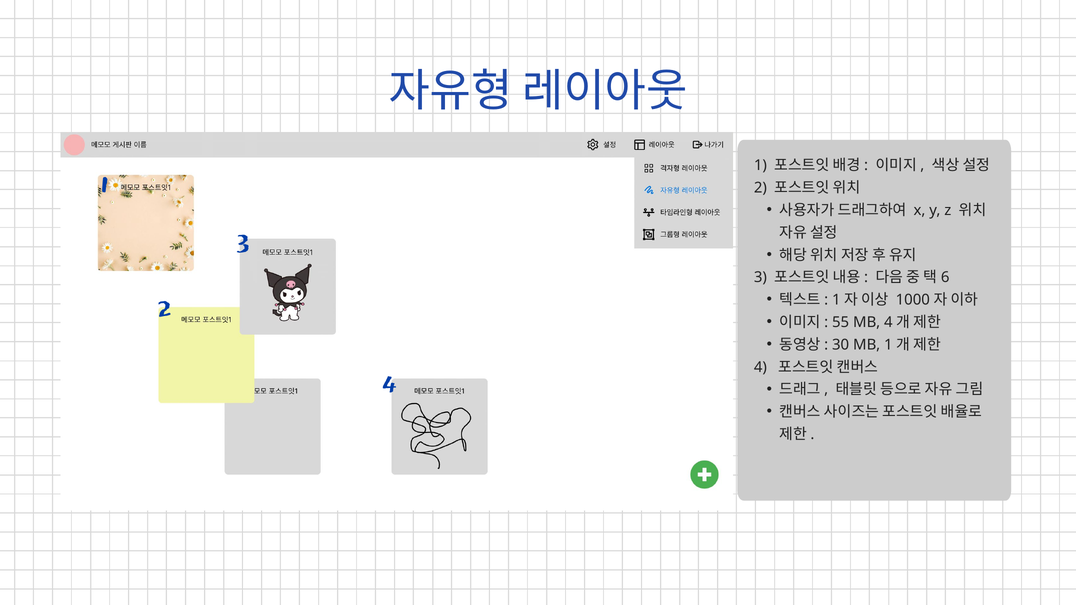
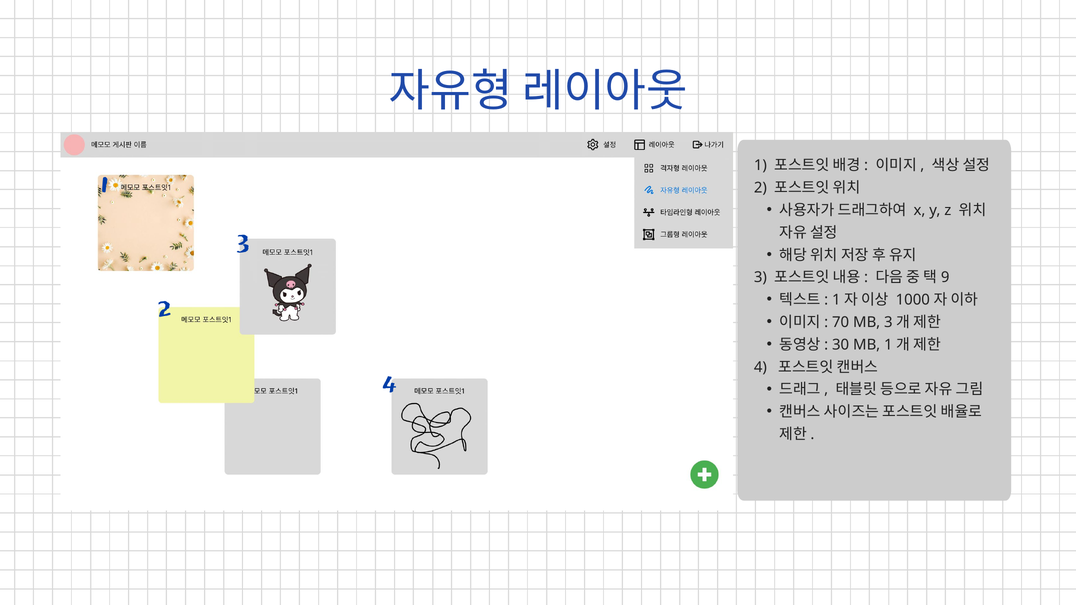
6: 6 -> 9 (945, 278)
55: 55 -> 70 (841, 322)
MB 4: 4 -> 3 (888, 322)
